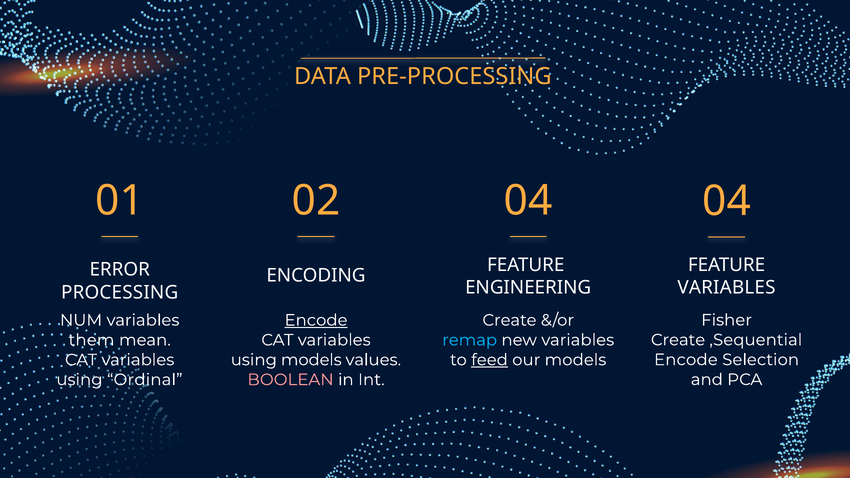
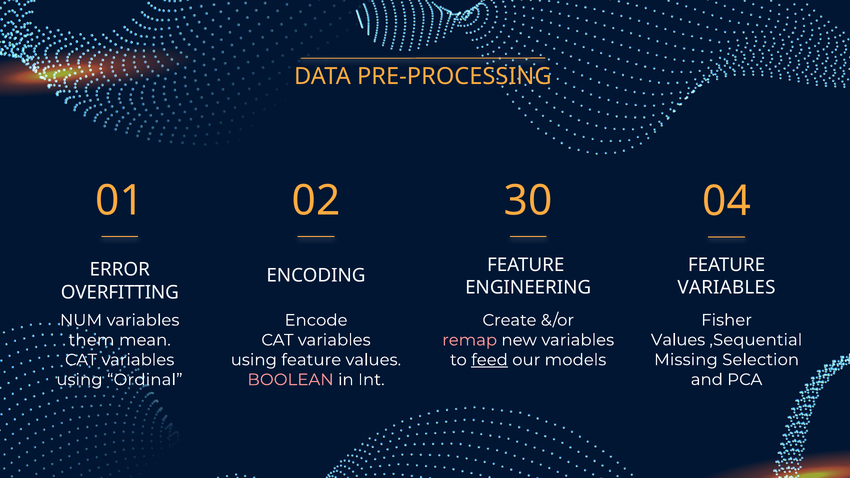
02 04: 04 -> 30 (528, 201)
PROCESSING: PROCESSING -> OVERFITTING (120, 292)
Encode underline: present -> none (316, 320)
Create: Create -> Values (678, 340)
remap colour: light blue -> pink (470, 340)
Encode: Encode -> Missing (686, 360)
using models: models -> feature (311, 360)
